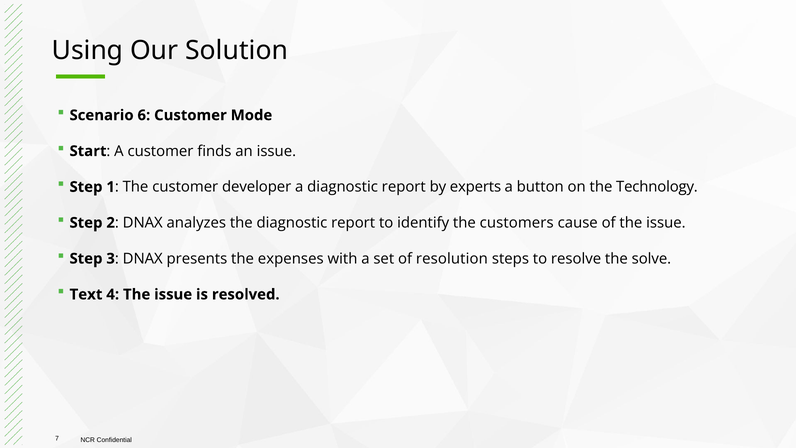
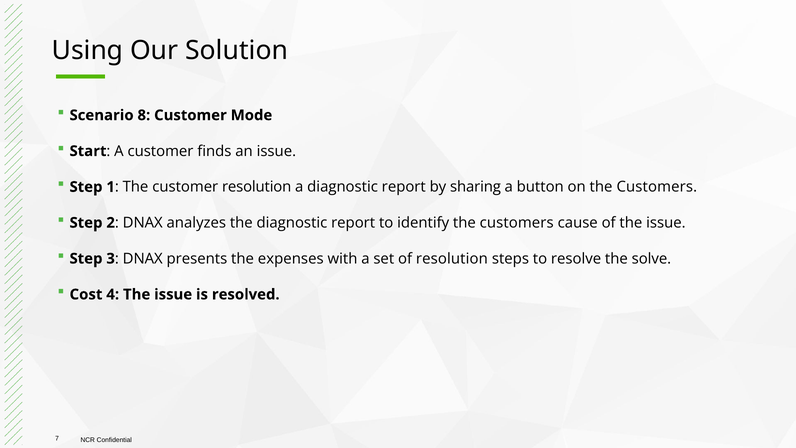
6: 6 -> 8 (144, 115)
customer developer: developer -> resolution (257, 187)
experts: experts -> sharing (475, 187)
on the Technology: Technology -> Customers (657, 187)
Text: Text -> Cost (86, 294)
